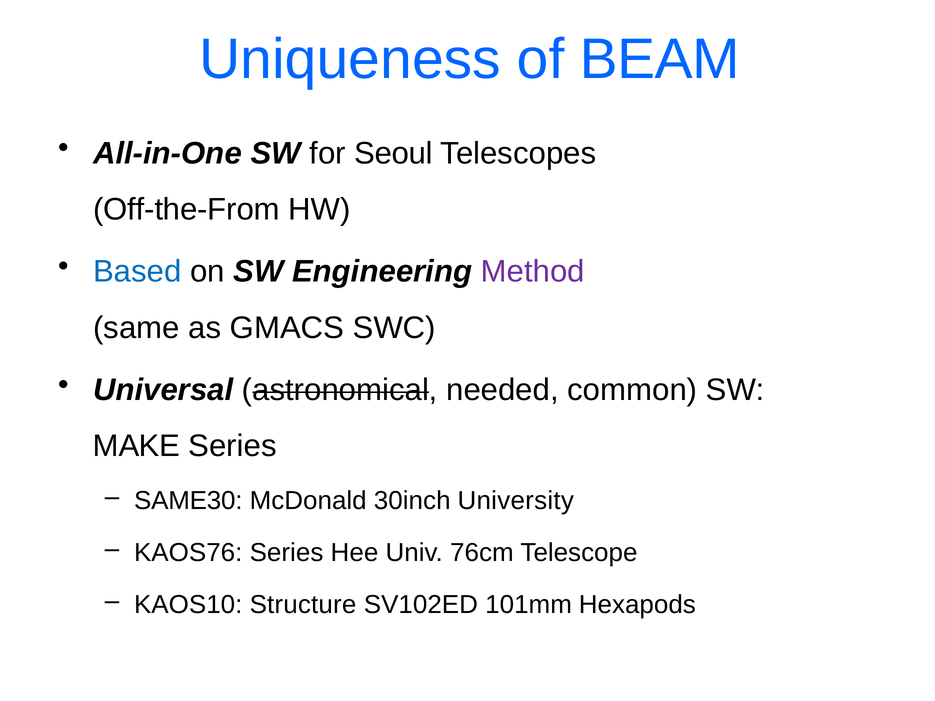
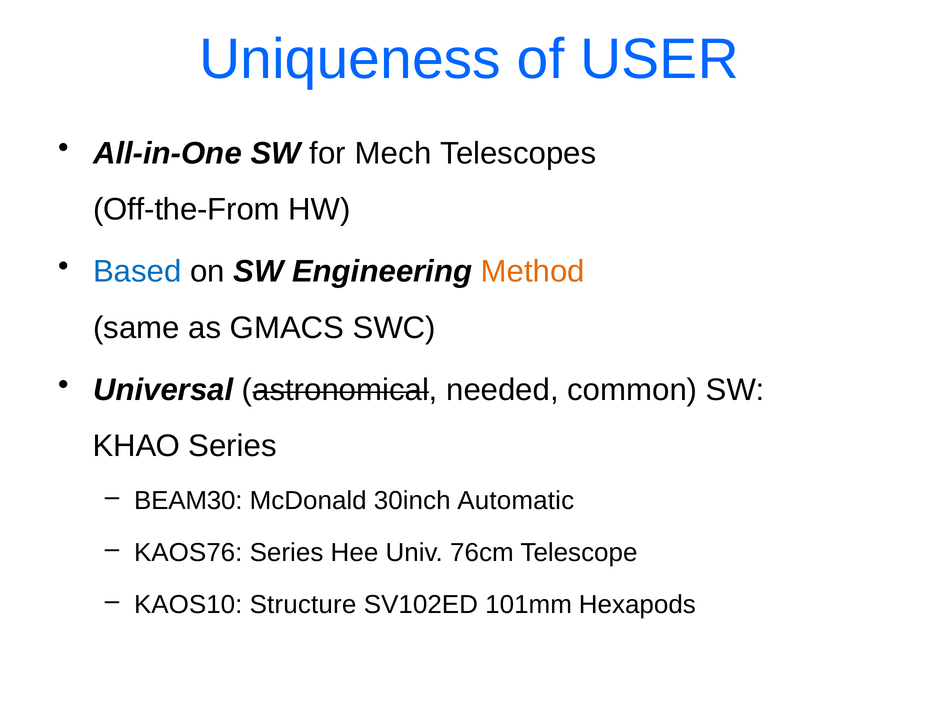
BEAM: BEAM -> USER (659, 59)
Seoul: Seoul -> Mech (393, 153)
Method colour: purple -> orange (533, 272)
MAKE: MAKE -> KHAO (137, 446)
SAME30: SAME30 -> BEAM30 (188, 501)
University: University -> Automatic (516, 501)
